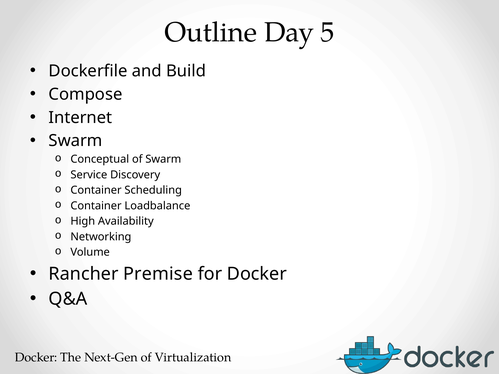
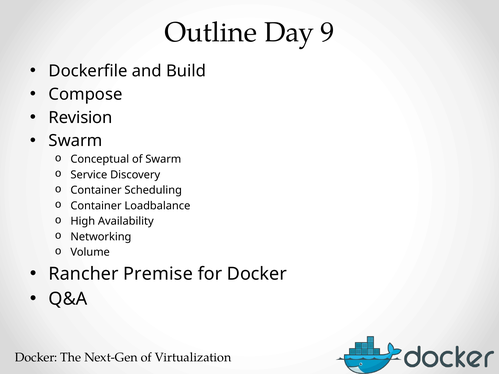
5: 5 -> 9 (328, 32)
Internet: Internet -> Revision (81, 118)
